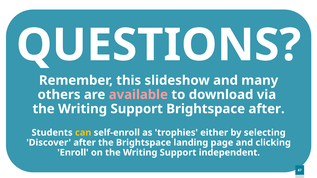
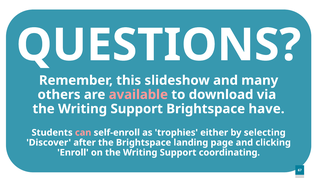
Brightspace after: after -> have (266, 109)
can colour: yellow -> pink (83, 133)
independent: independent -> coordinating (229, 153)
